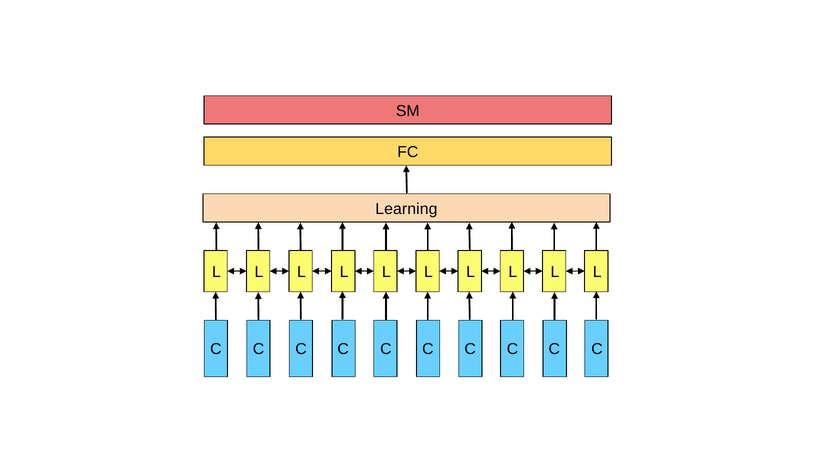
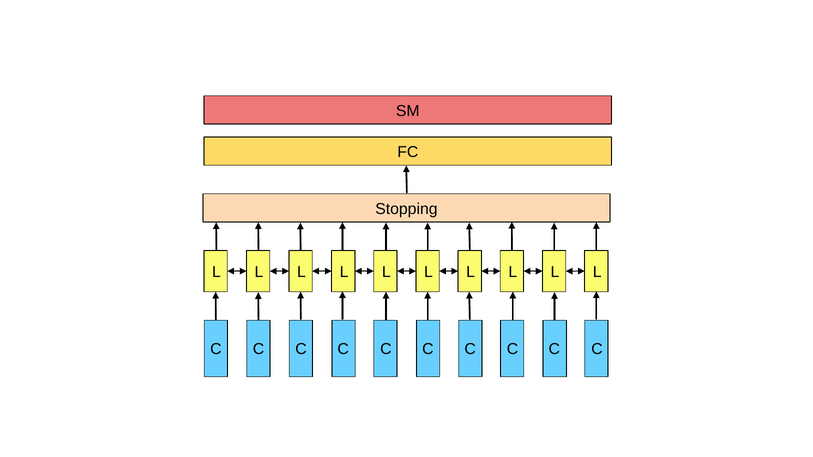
Learning: Learning -> Stopping (406, 209)
